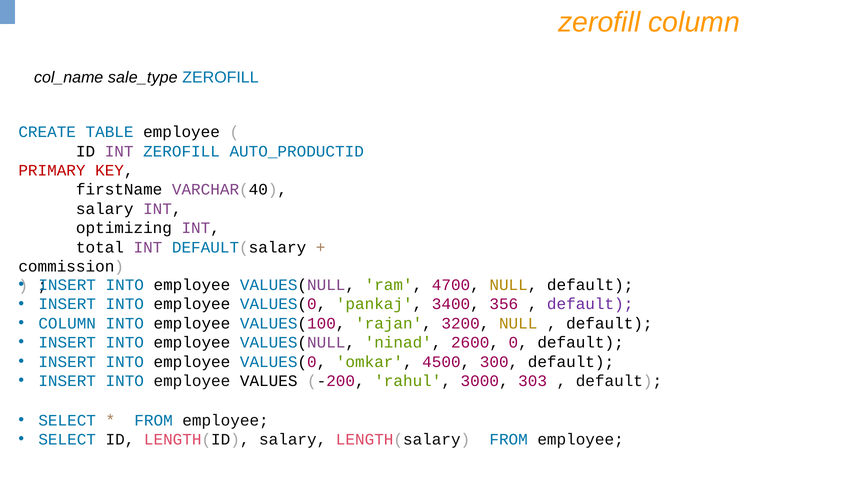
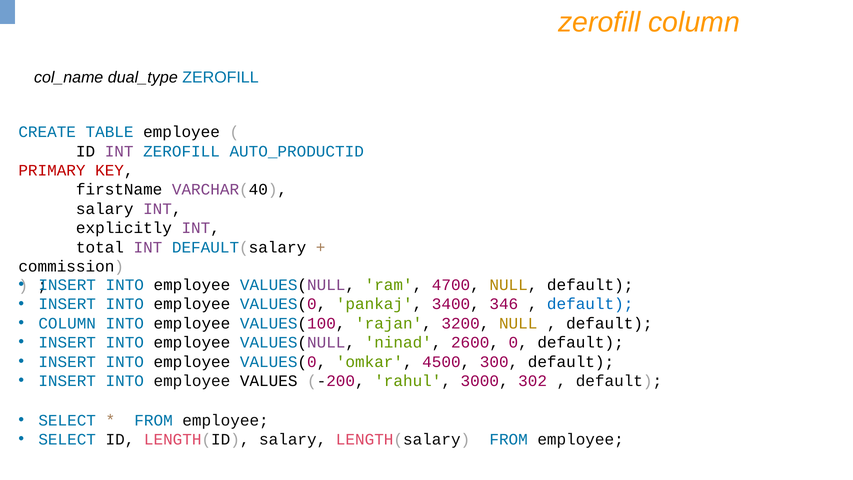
sale_type: sale_type -> dual_type (143, 77)
optimizing: optimizing -> explicitly (124, 228)
356: 356 -> 346 (504, 304)
default colour: purple -> blue (590, 304)
303: 303 -> 302 (533, 381)
